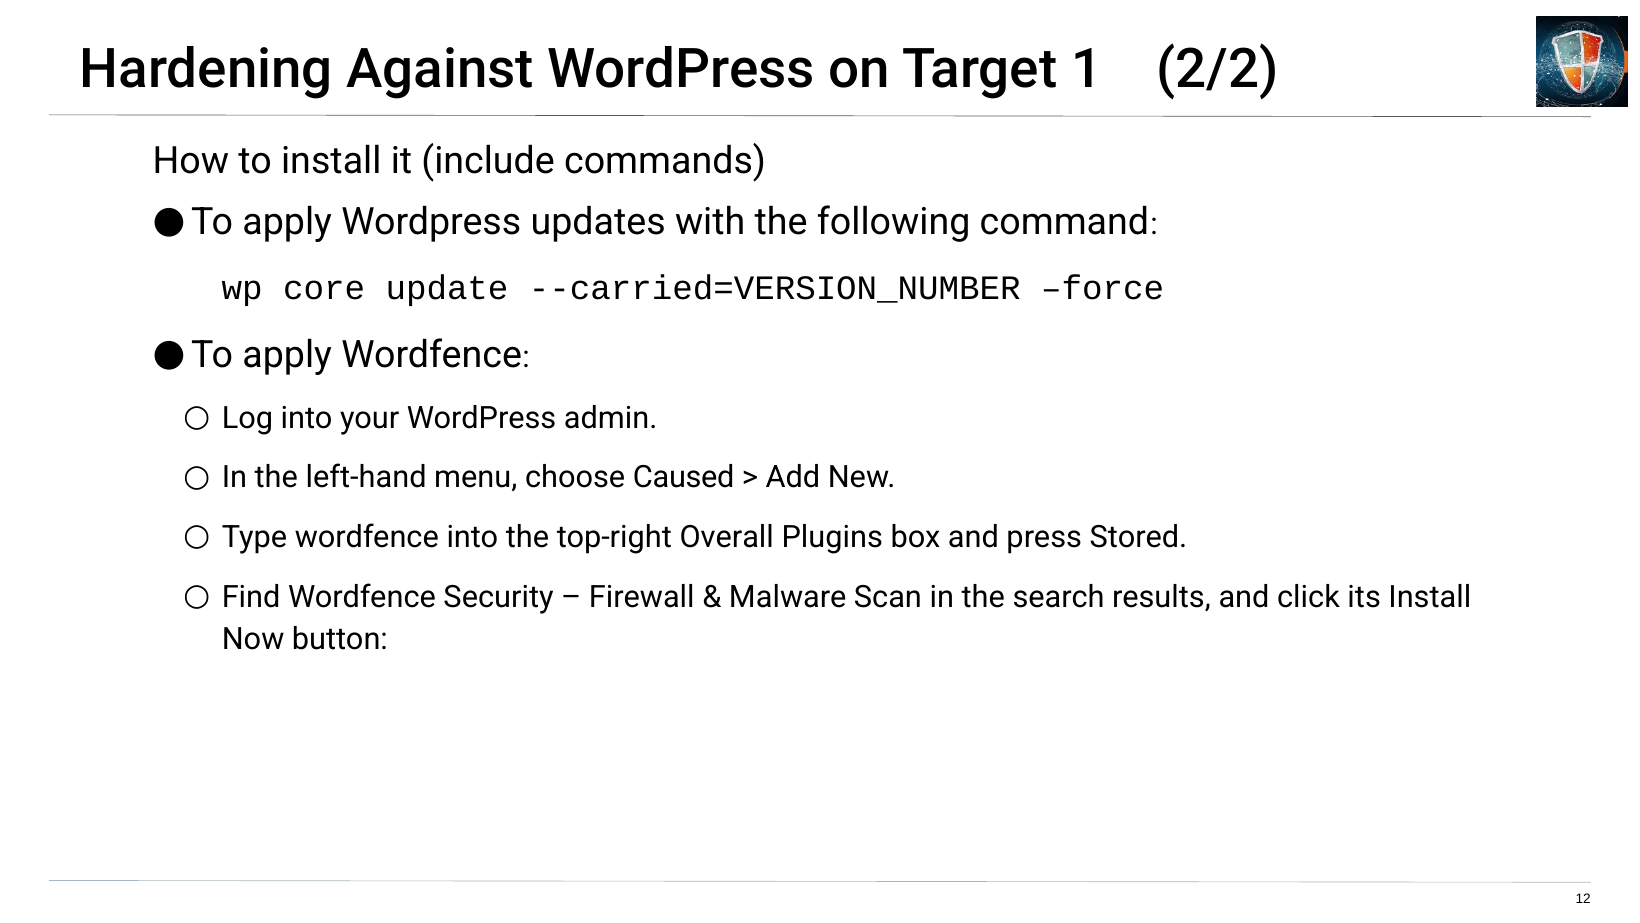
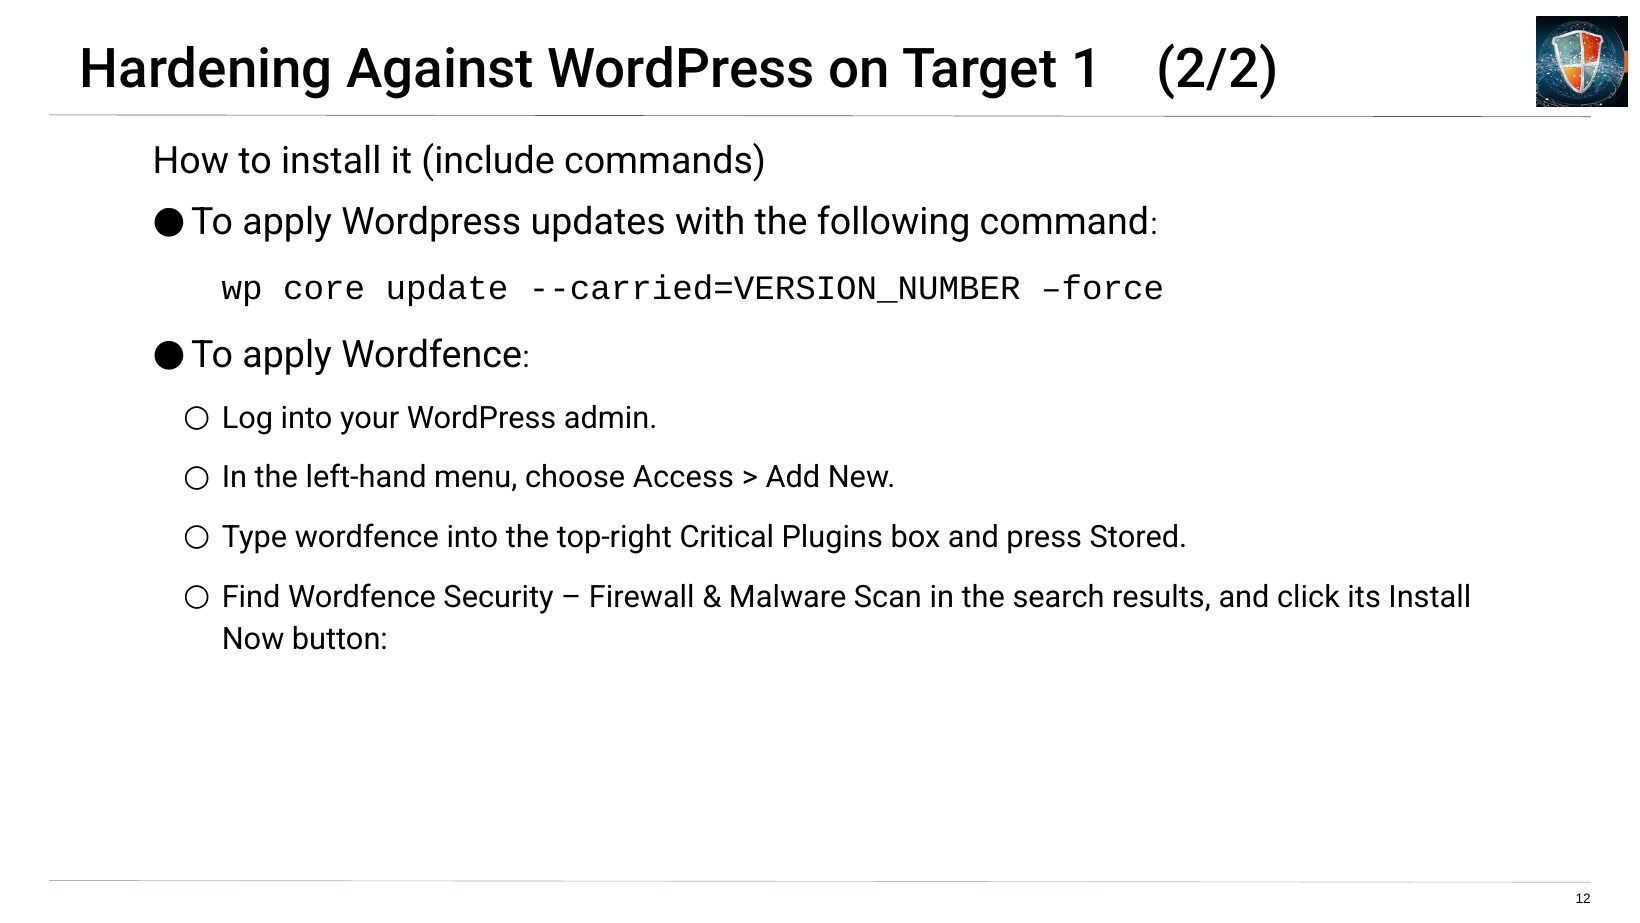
Caused: Caused -> Access (684, 478)
Overall: Overall -> Critical (727, 537)
